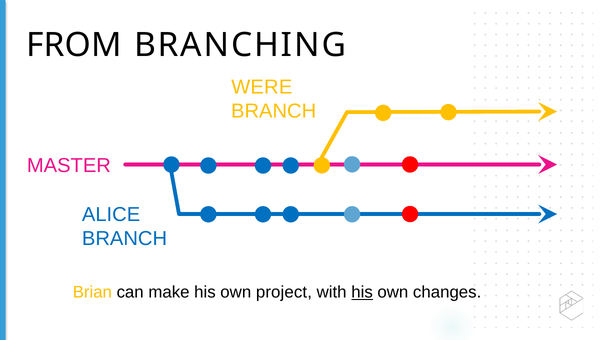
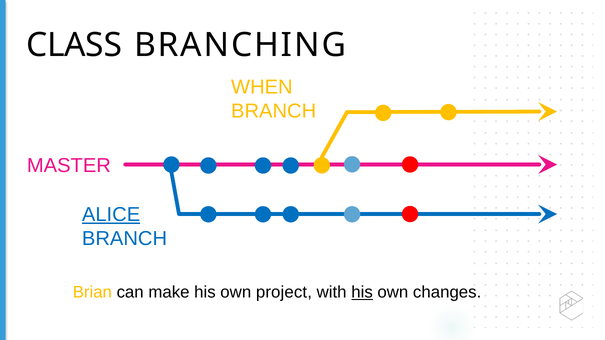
FROM: FROM -> CLASS (74, 45)
WERE: WERE -> WHEN (262, 87)
ALICE underline: none -> present (111, 215)
